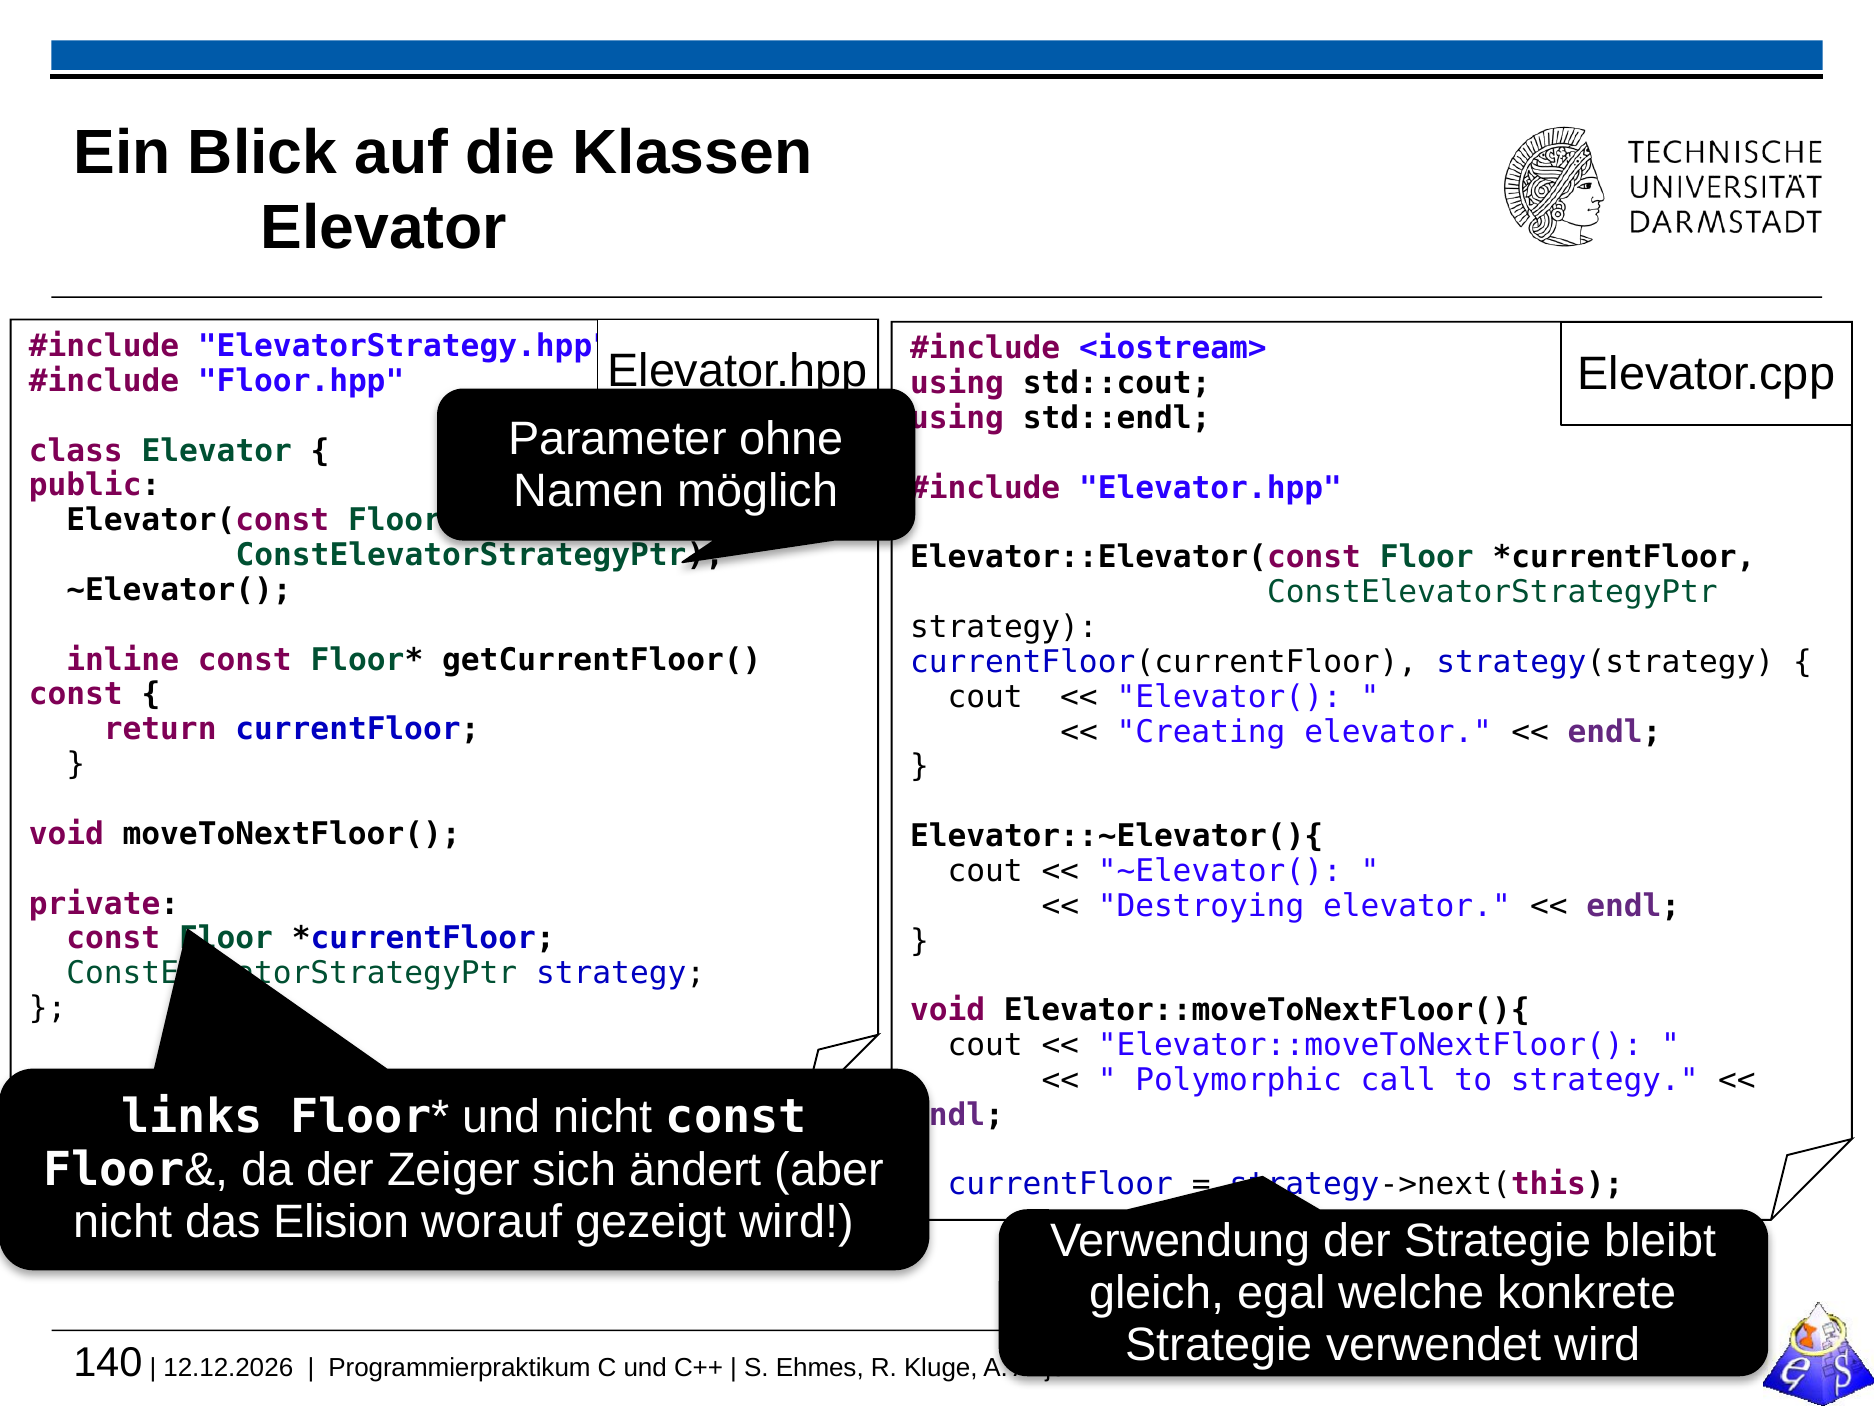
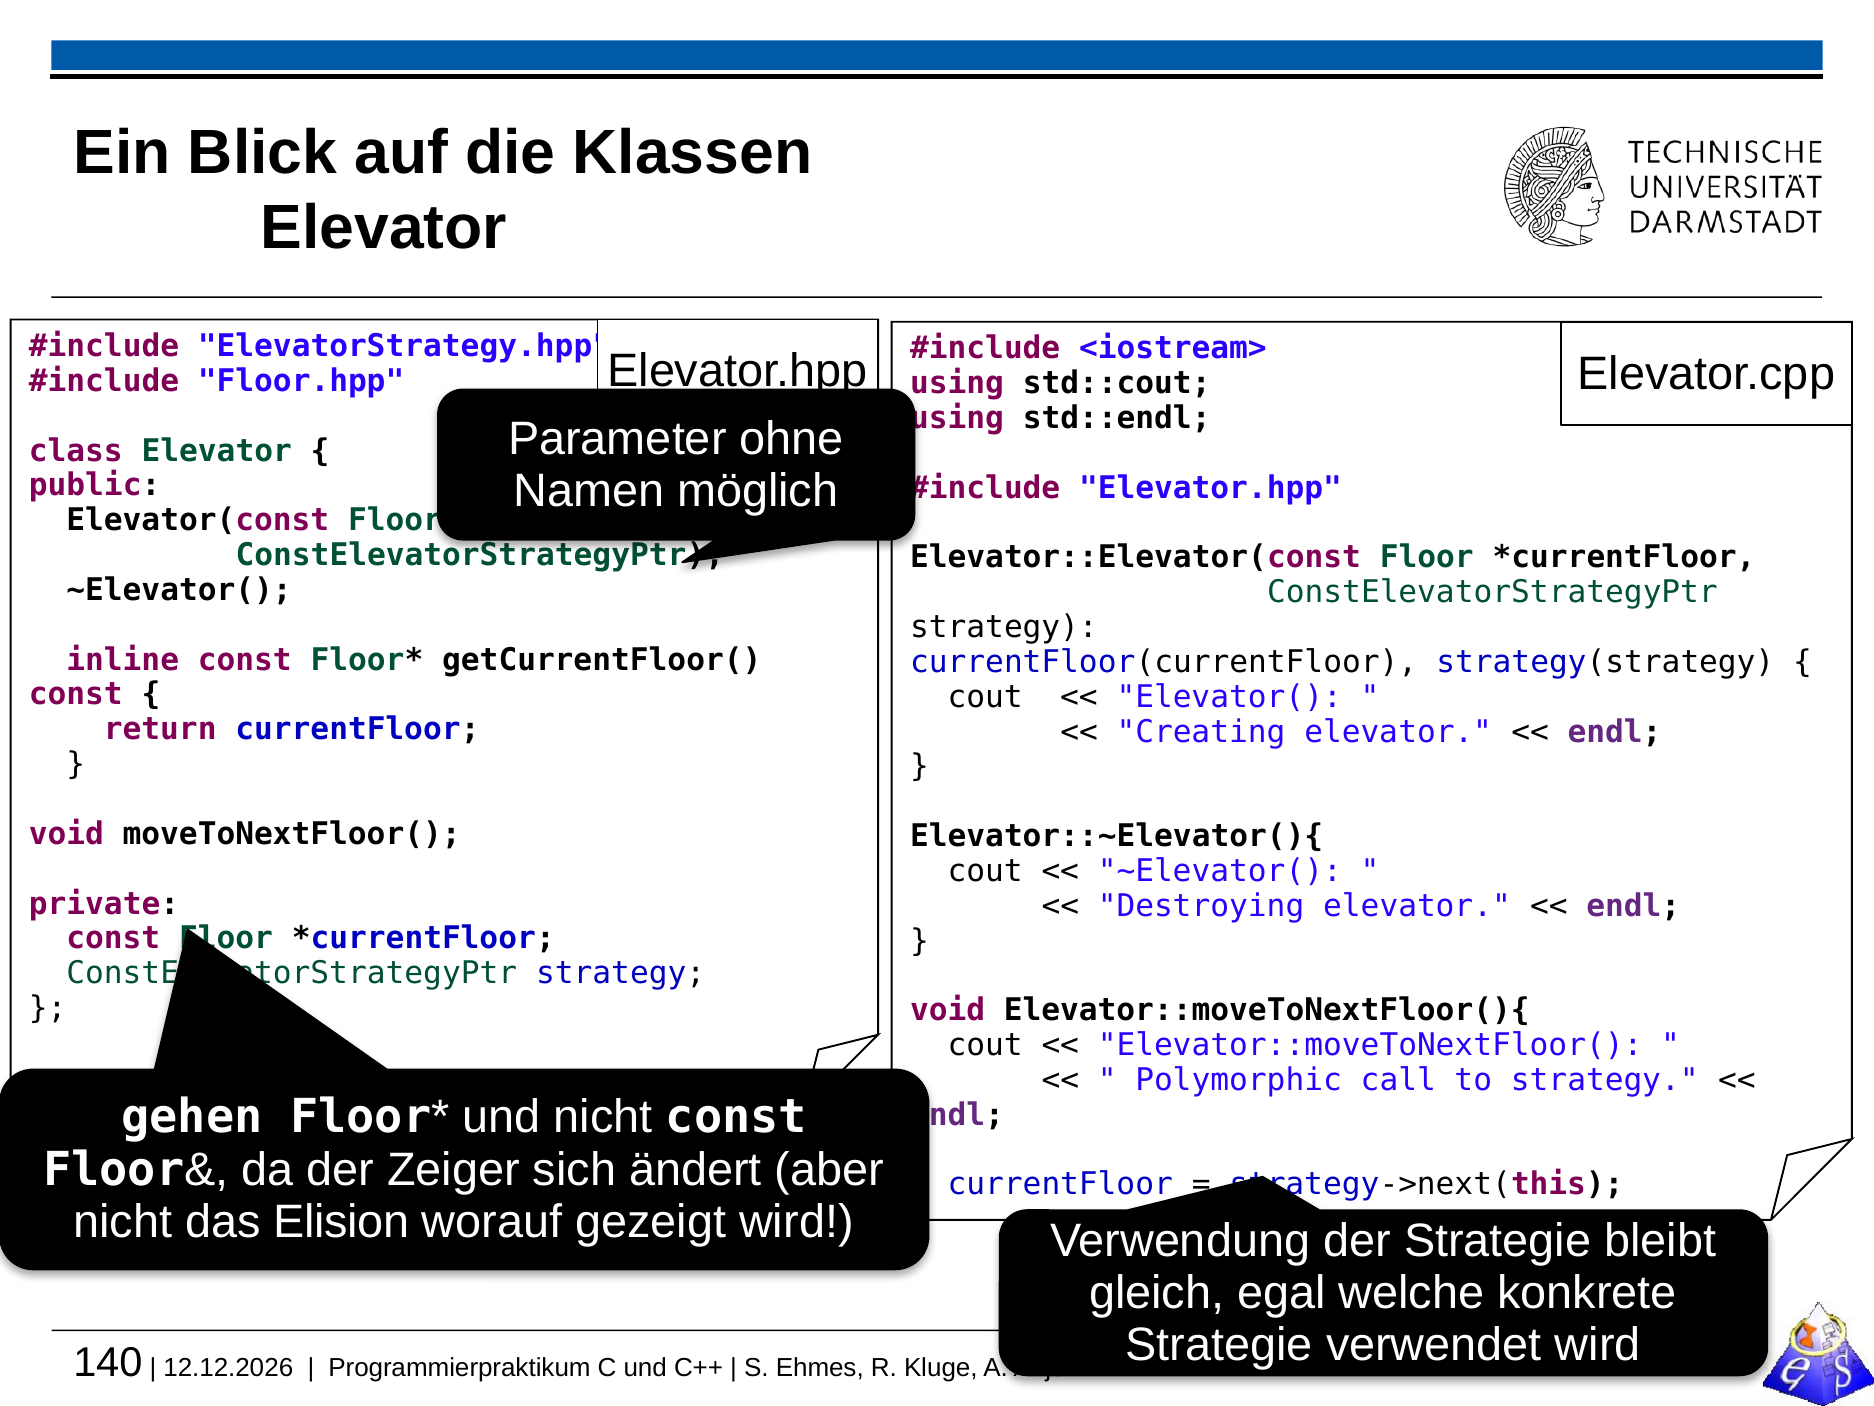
links: links -> gehen (192, 1117)
